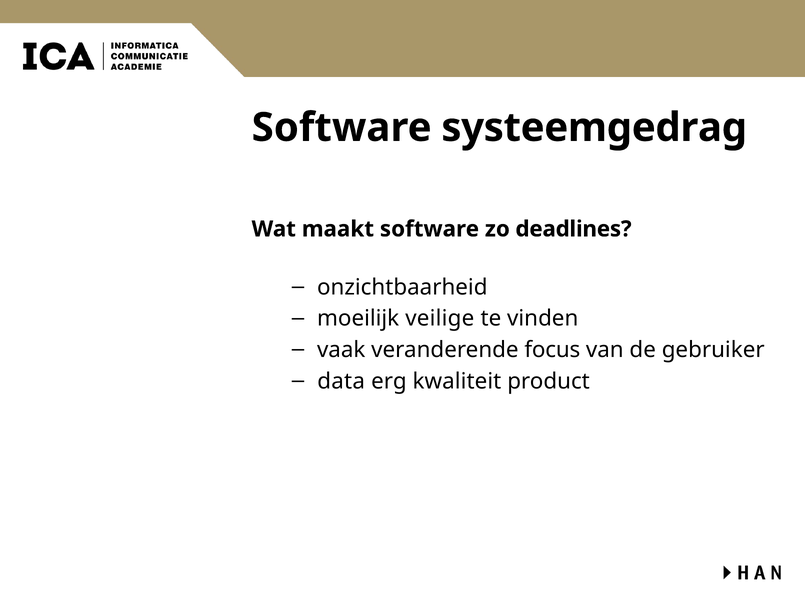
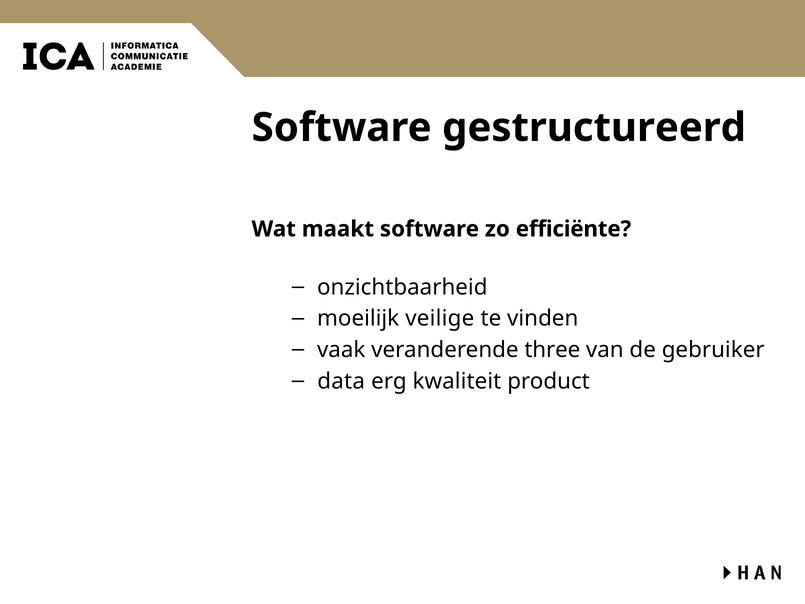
systeemgedrag: systeemgedrag -> gestructureerd (594, 128)
deadlines: deadlines -> efficiënte (573, 229)
focus: focus -> three (552, 350)
